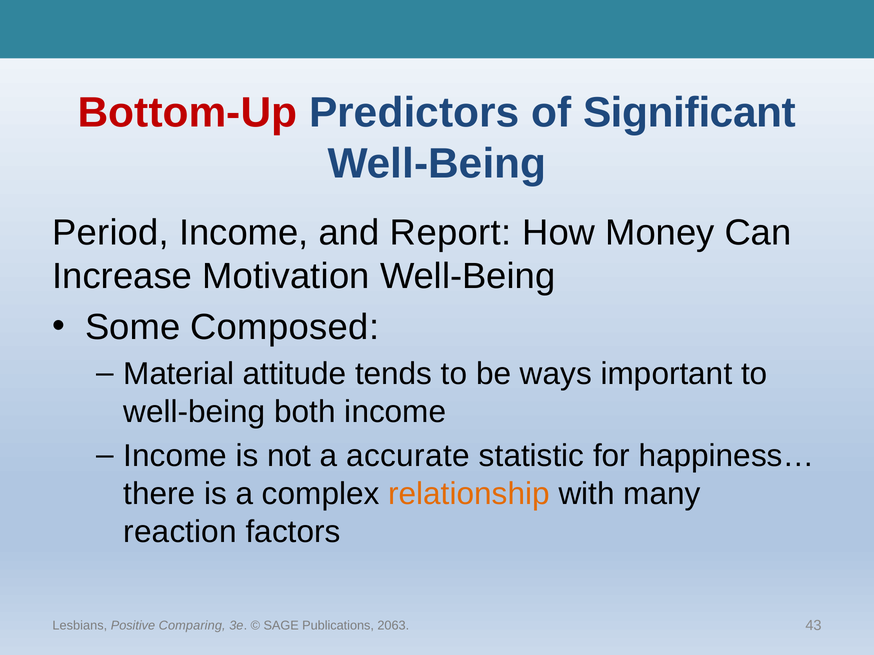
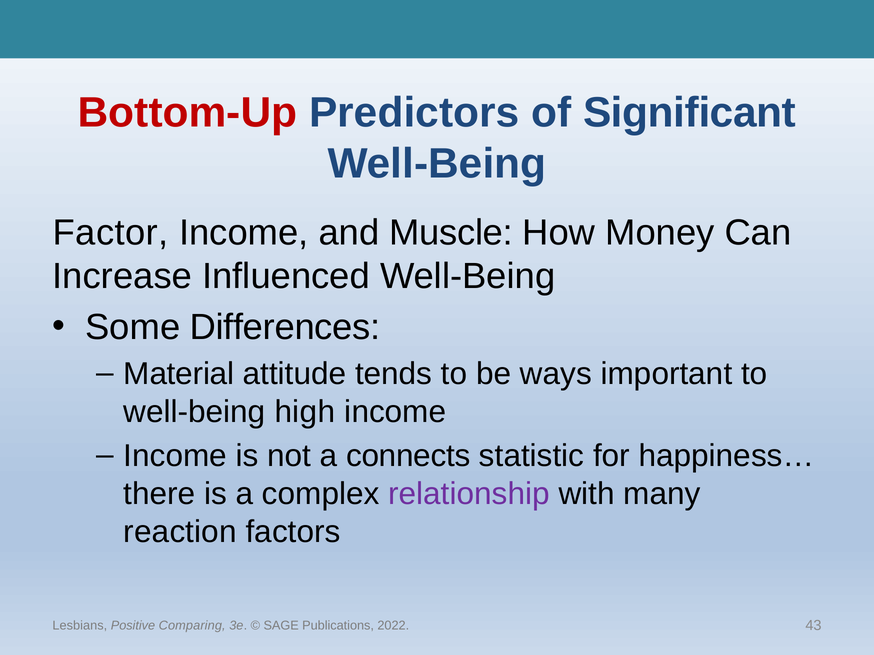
Period: Period -> Factor (111, 233)
Report: Report -> Muscle (451, 233)
Motivation: Motivation -> Influenced (286, 276)
Composed: Composed -> Differences (285, 327)
both: both -> high (305, 412)
accurate: accurate -> connects (408, 456)
relationship colour: orange -> purple (469, 494)
2063: 2063 -> 2022 (393, 626)
